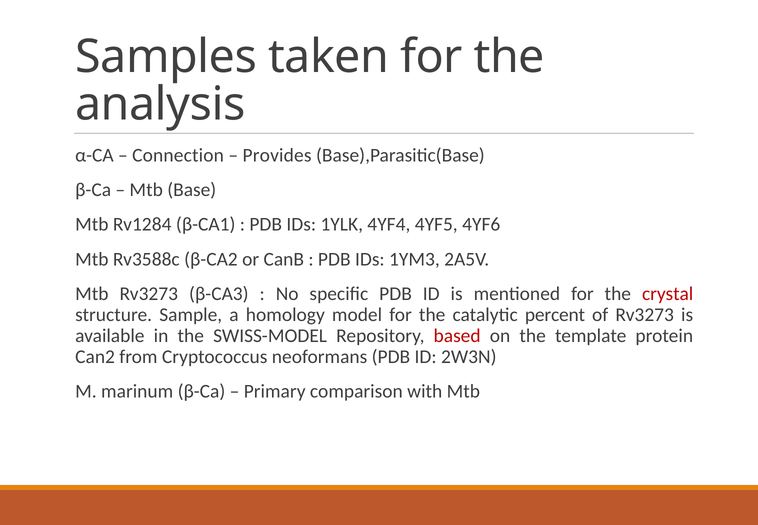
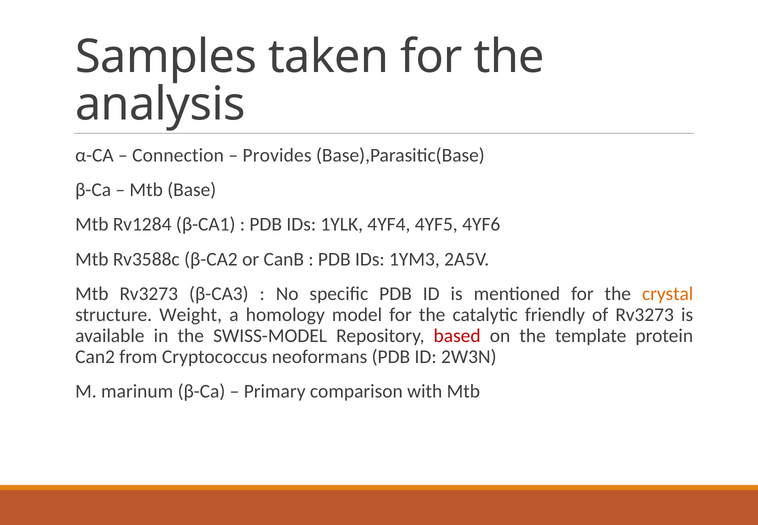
crystal colour: red -> orange (668, 294)
Sample: Sample -> Weight (191, 315)
percent: percent -> friendly (555, 315)
